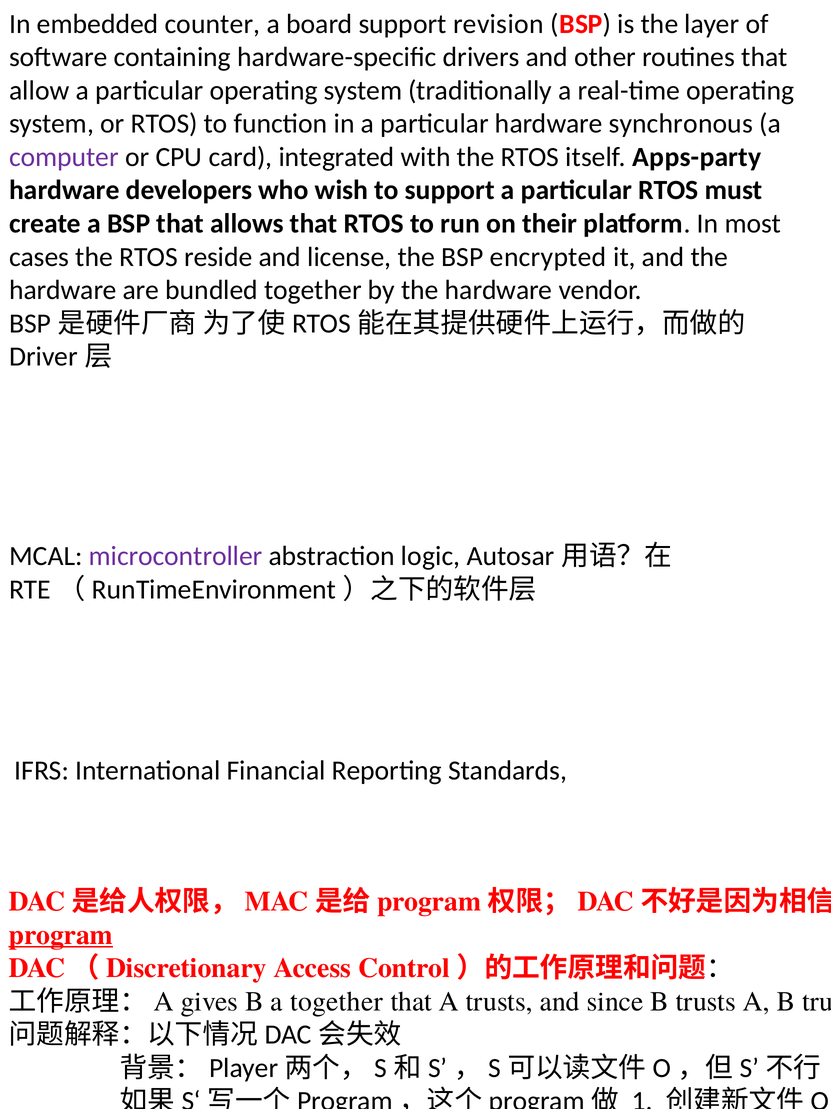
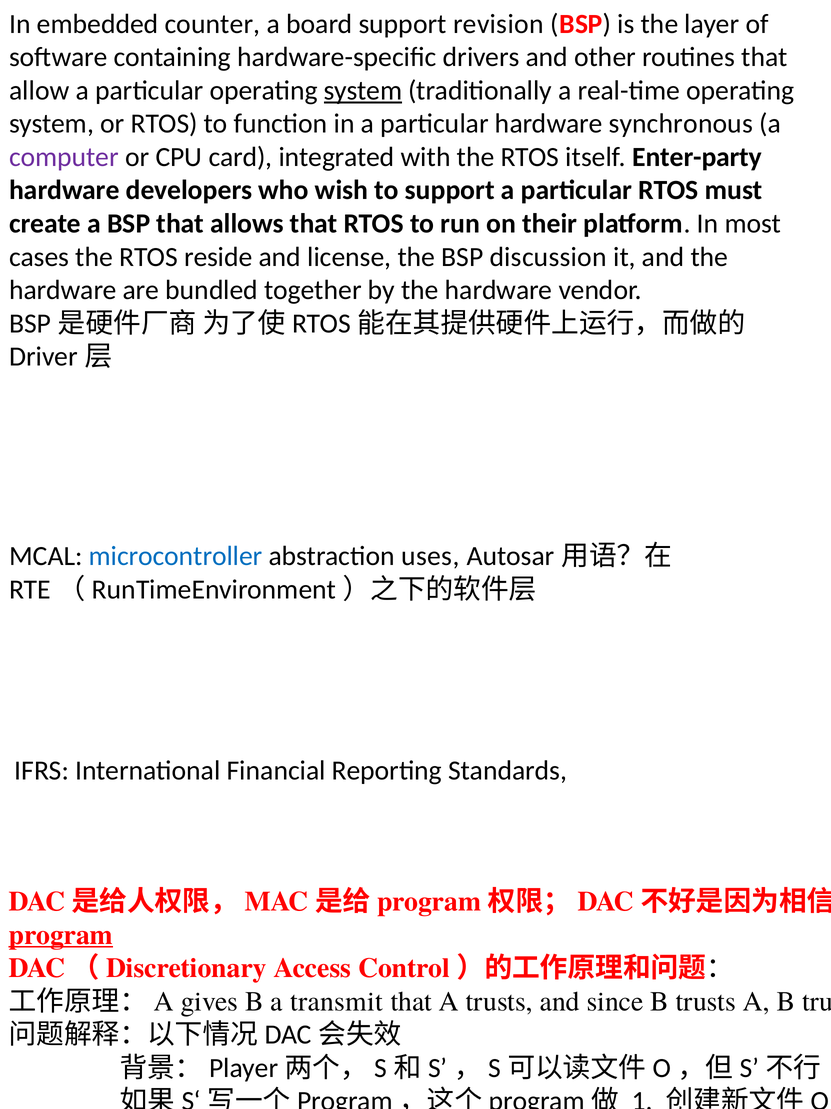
system underline: none -> present (363, 90)
Apps-party: Apps-party -> Enter-party (697, 157)
encrypted: encrypted -> discussion (548, 257)
microcontroller colour: purple -> blue (176, 556)
logic: logic -> uses (430, 556)
a together: together -> transmit (337, 1001)
